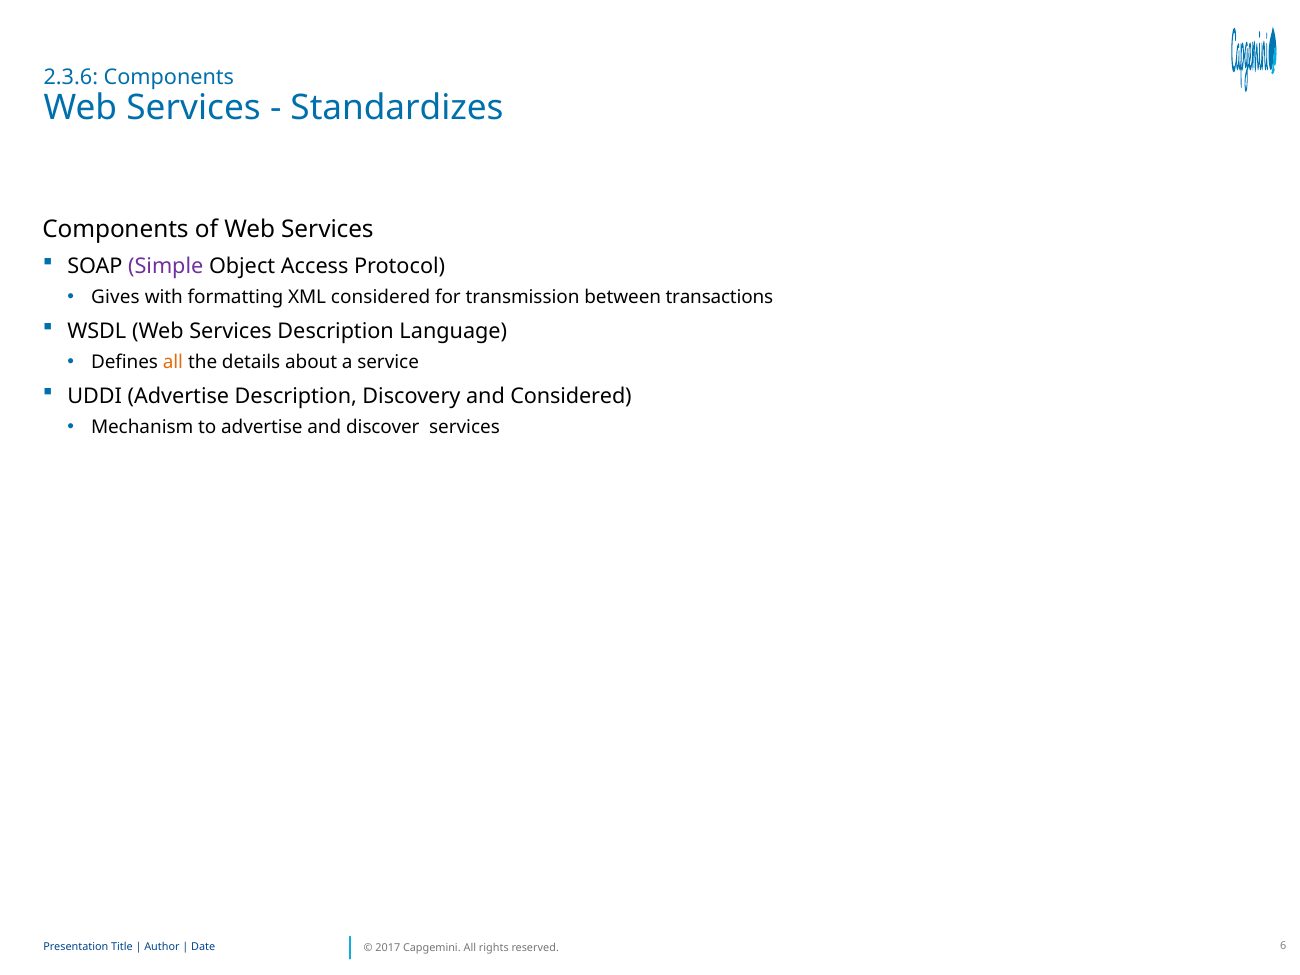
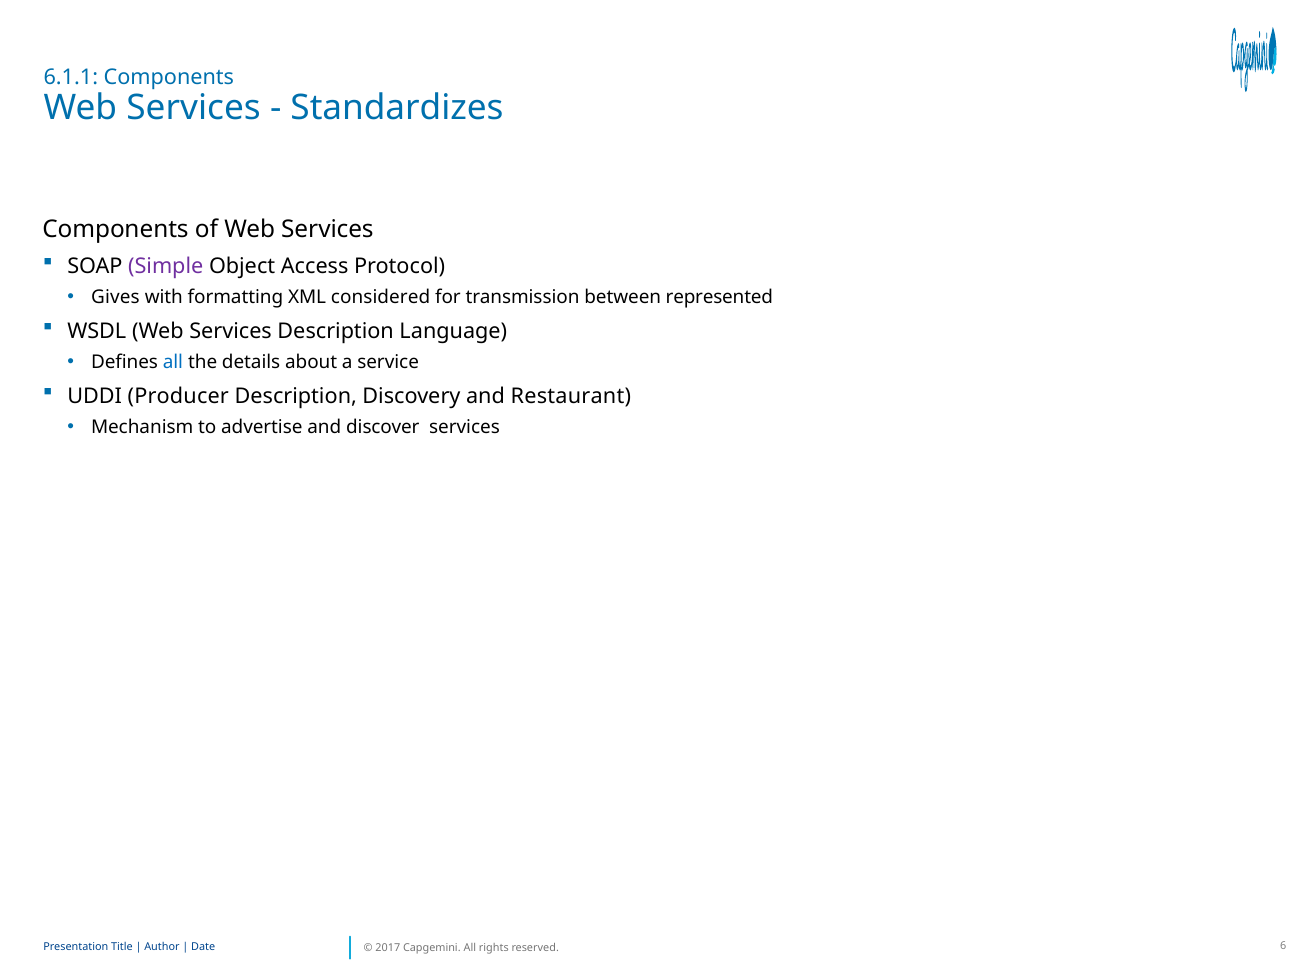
2.3.6: 2.3.6 -> 6.1.1 (71, 78)
transactions: transactions -> represented (719, 297)
all colour: orange -> blue (173, 362)
UDDI Advertise: Advertise -> Producer (178, 396)
and Considered: Considered -> Restaurant (571, 396)
